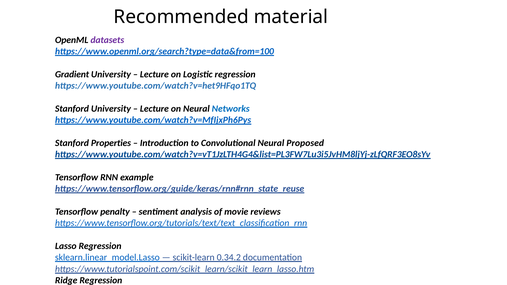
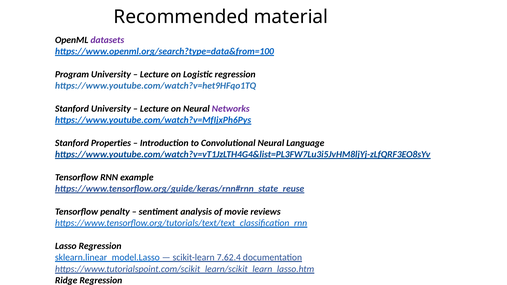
Gradient: Gradient -> Program (72, 74)
Networks colour: blue -> purple (231, 109)
Proposed: Proposed -> Language (305, 143)
0.34.2: 0.34.2 -> 7.62.4 (229, 258)
